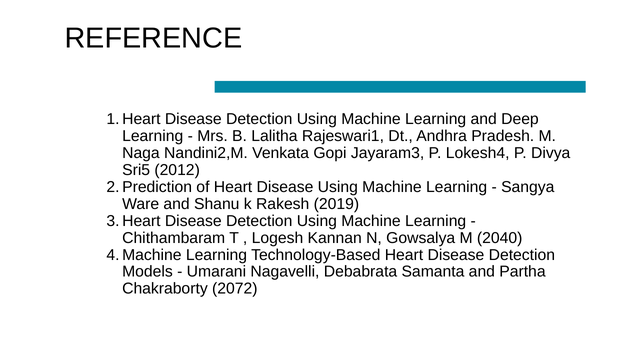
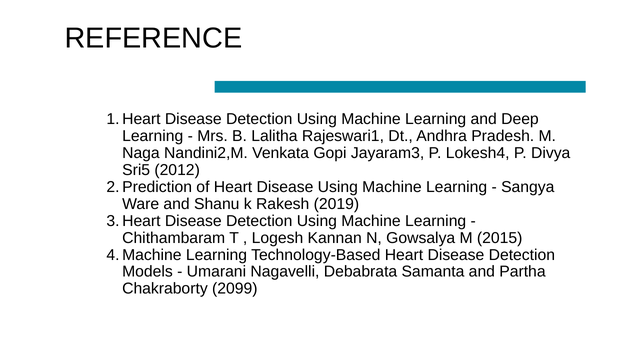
2040: 2040 -> 2015 (500, 238)
2072: 2072 -> 2099 (235, 289)
